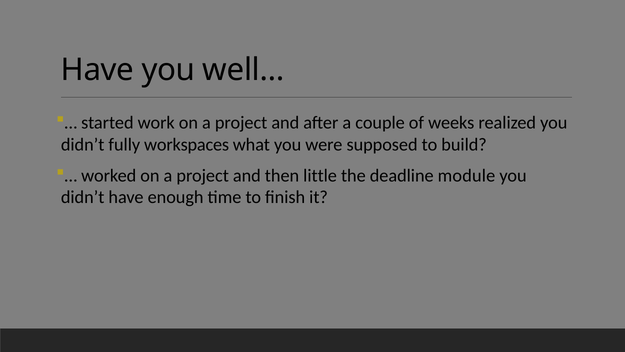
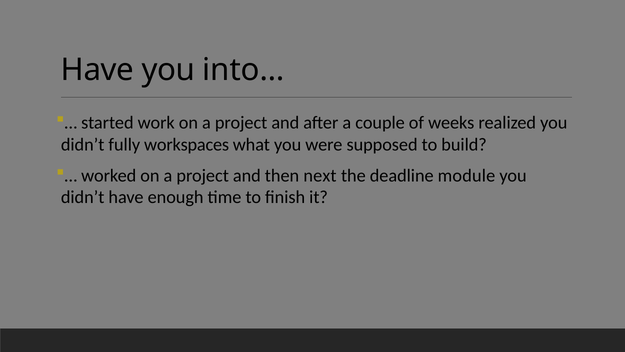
well…: well… -> into… (243, 70)
little: little -> next (320, 175)
